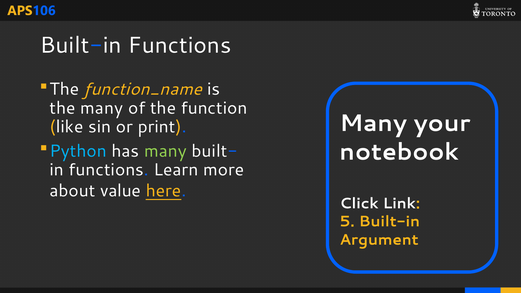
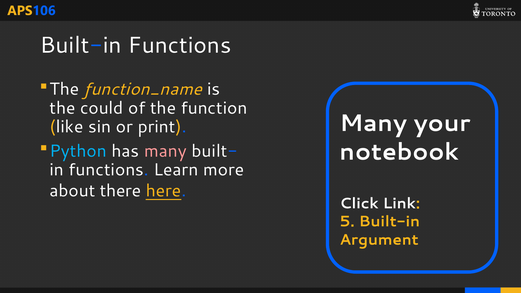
the many: many -> could (102, 108)
many colour: light green -> pink (165, 151)
value: value -> there (121, 191)
